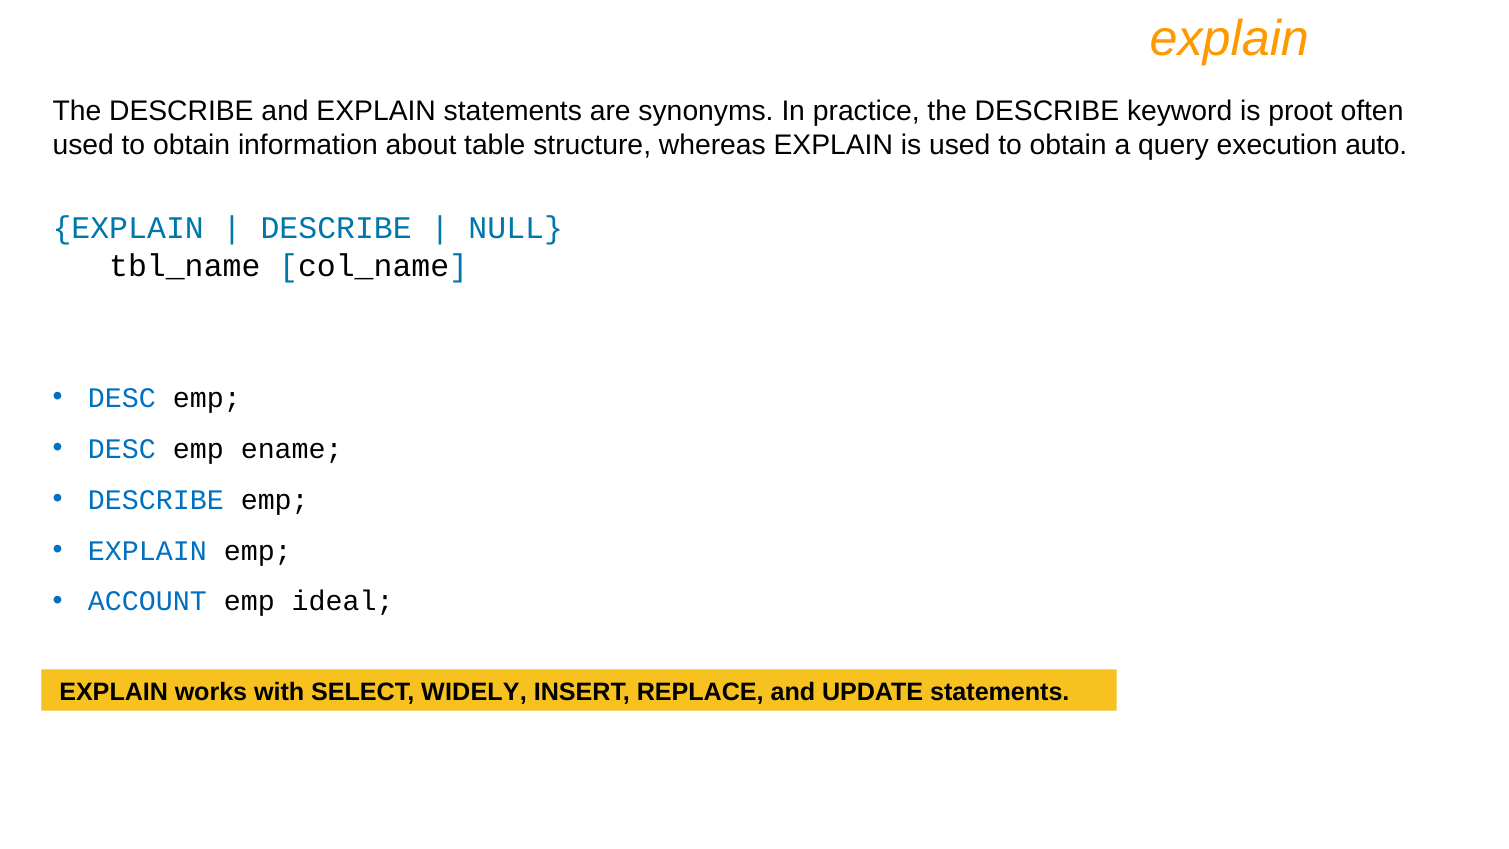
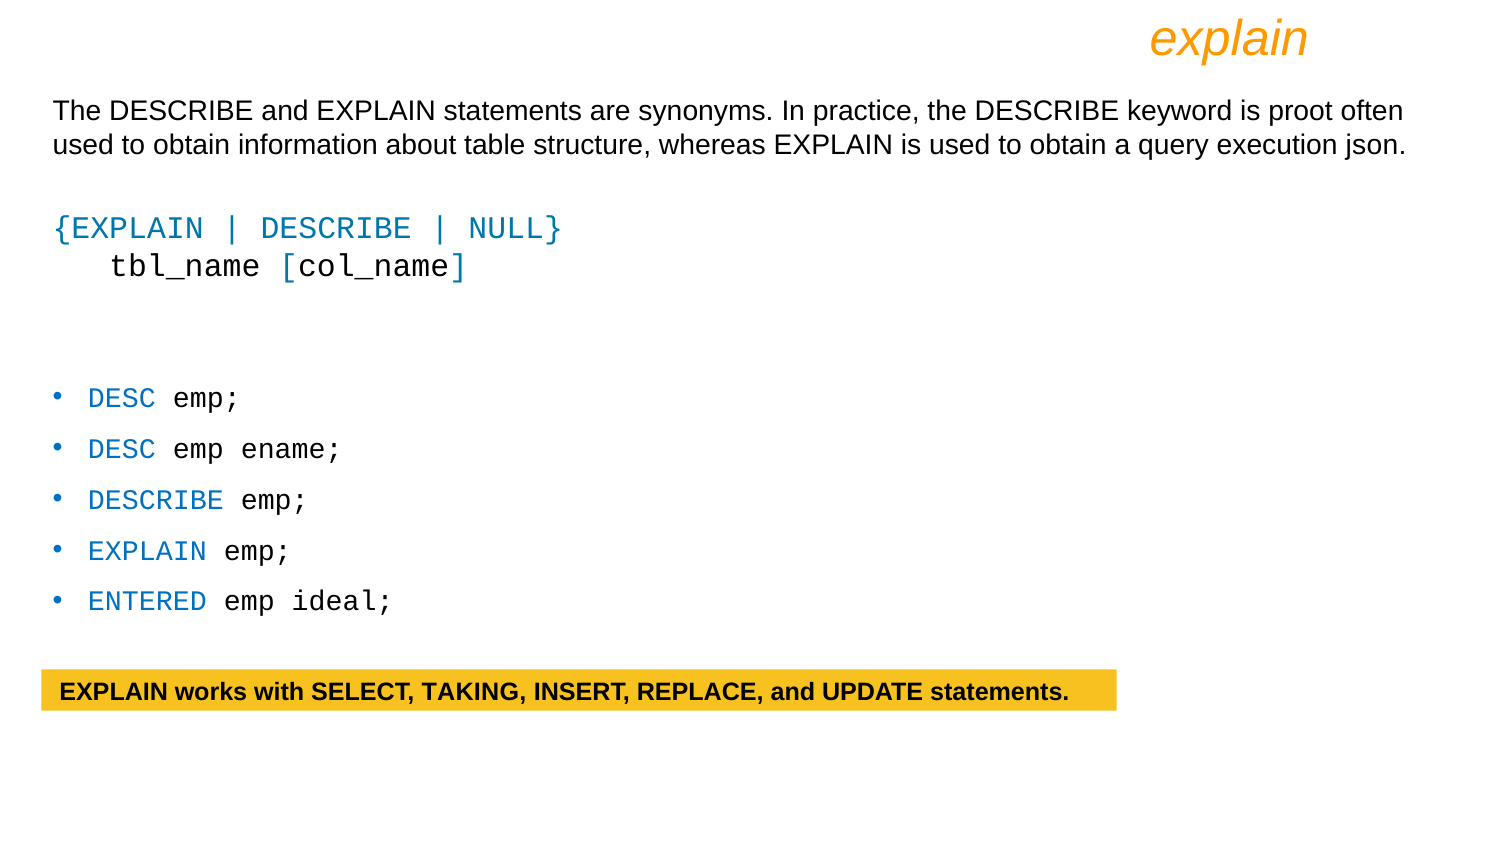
auto: auto -> json (1376, 145)
ACCOUNT: ACCOUNT -> ENTERED (147, 601)
WIDELY: WIDELY -> TAKING (474, 692)
